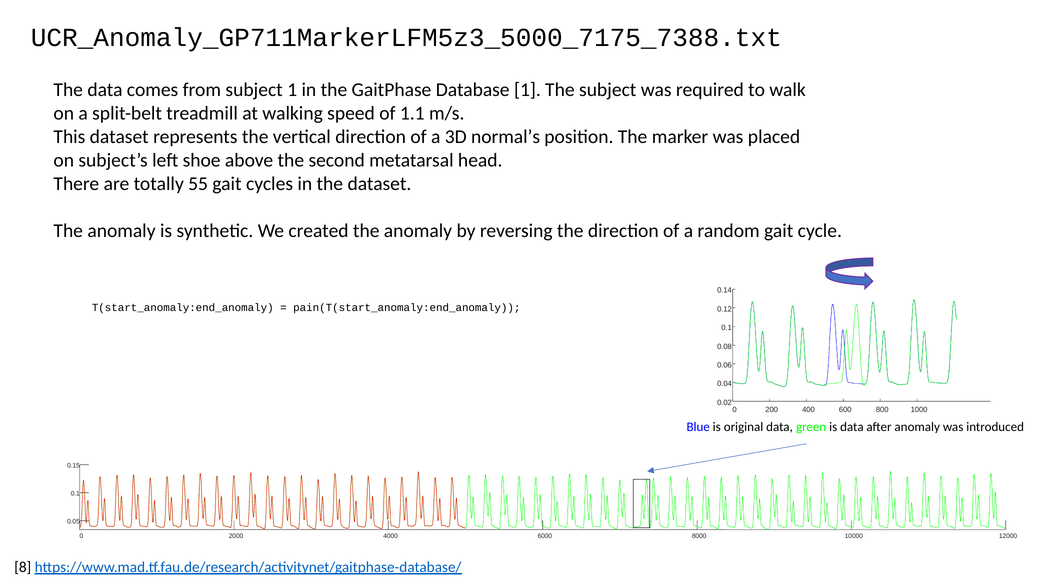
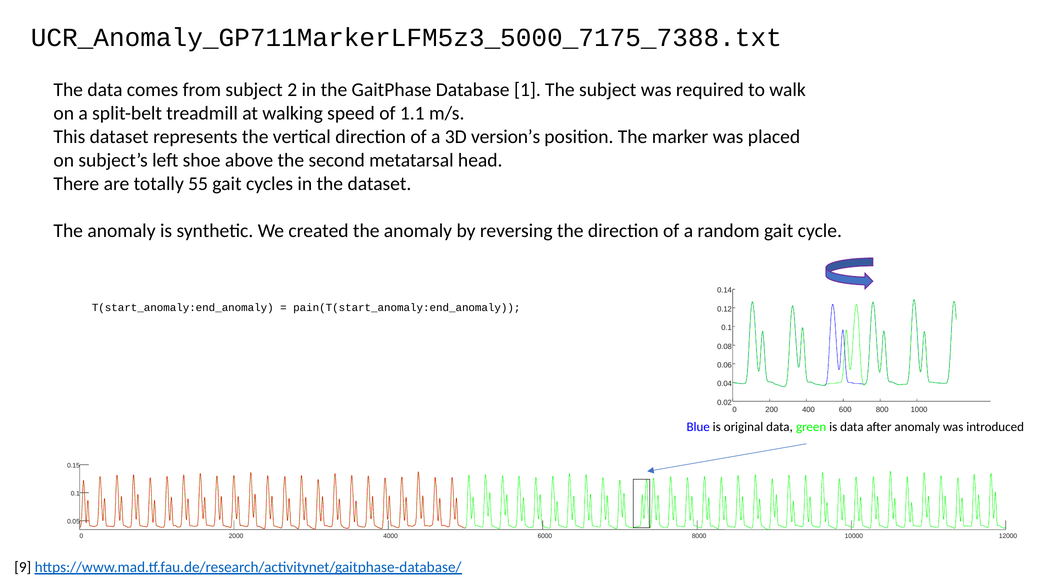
subject 1: 1 -> 2 (292, 90)
normal’s: normal’s -> version’s (506, 137)
8: 8 -> 9 (23, 568)
